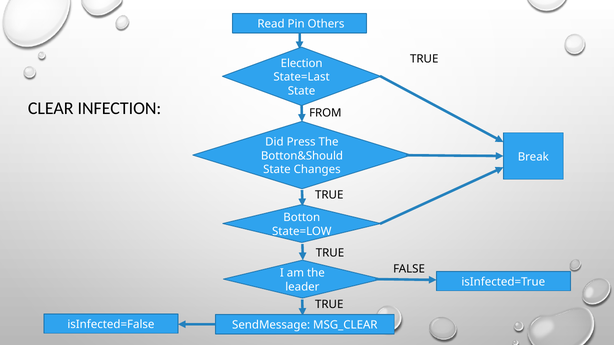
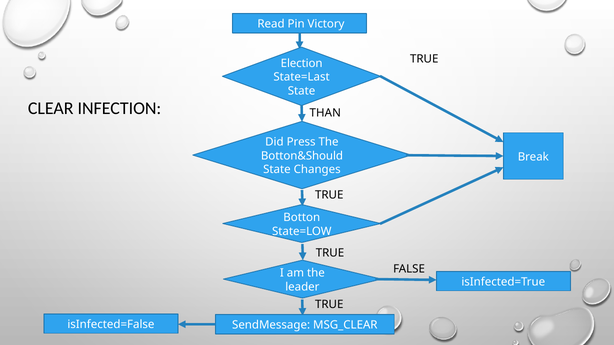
Others: Others -> Victory (326, 24)
FROM: FROM -> THAN (325, 113)
